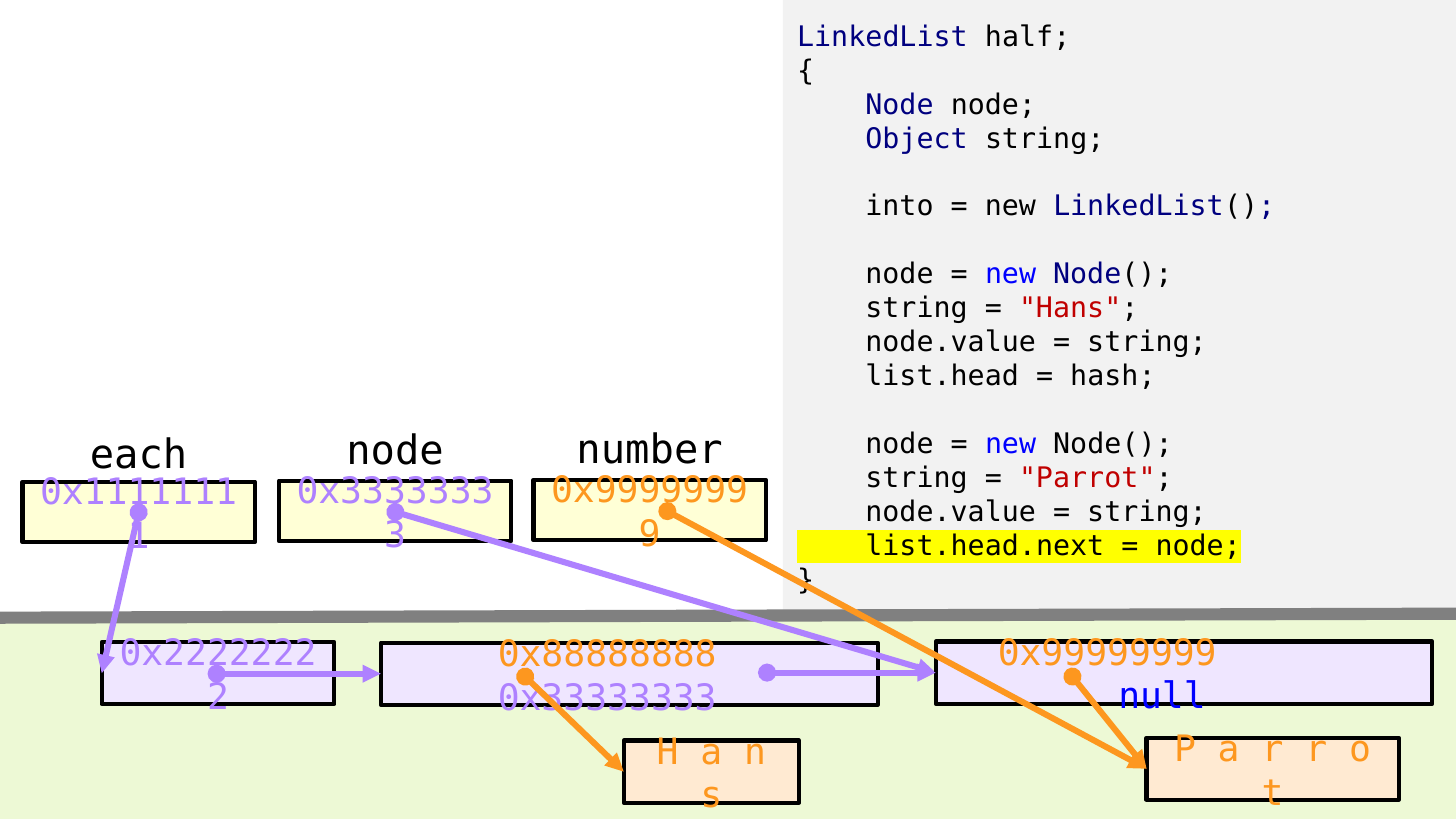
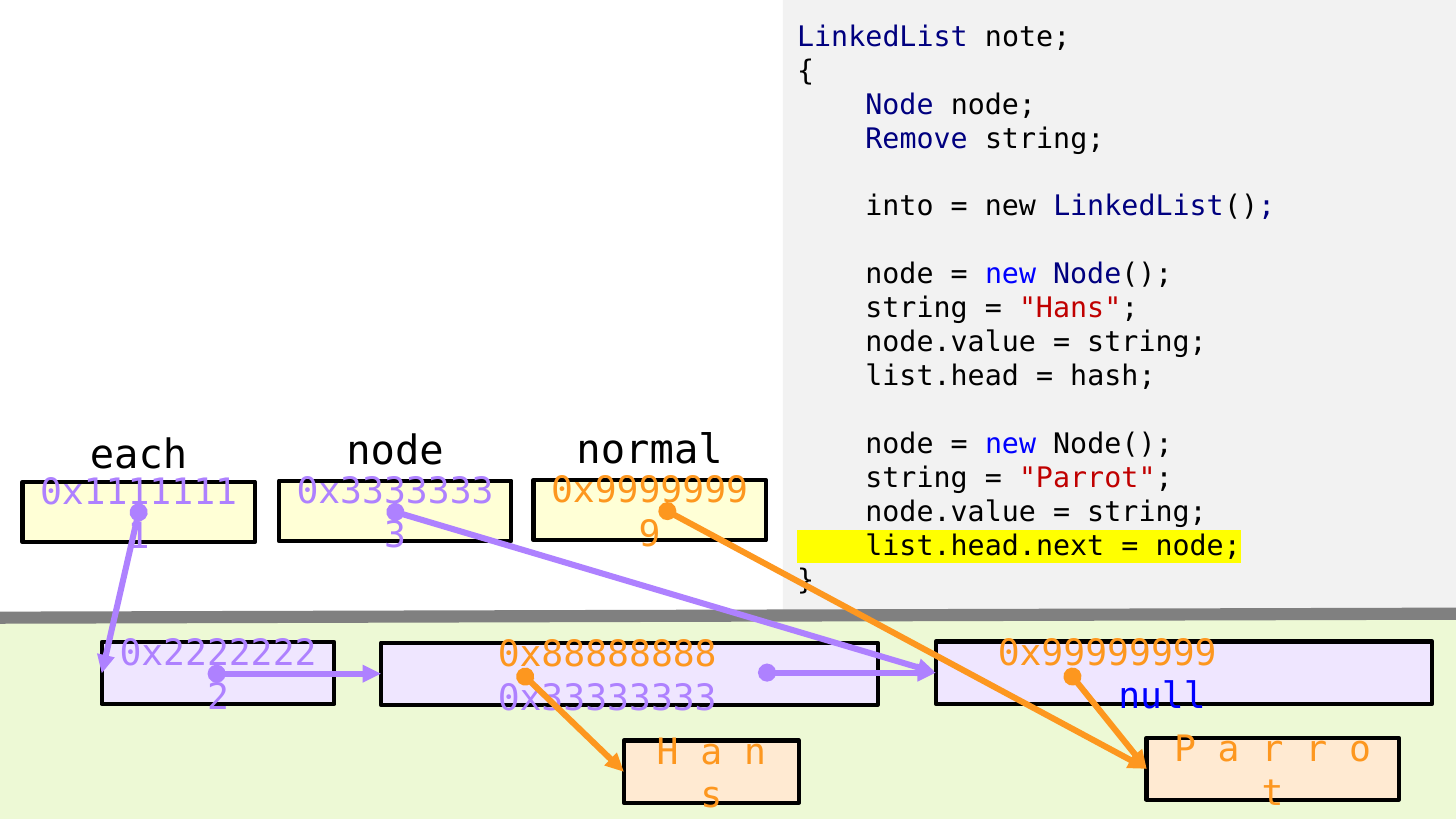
half: half -> note (1028, 37)
Object: Object -> Remove (917, 139)
number: number -> normal (650, 451)
